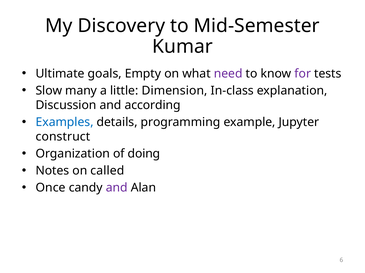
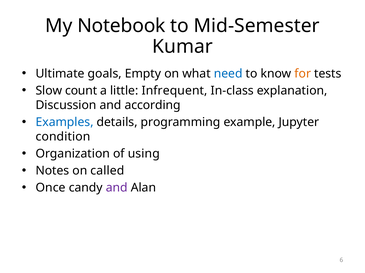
Discovery: Discovery -> Notebook (121, 26)
need colour: purple -> blue (228, 74)
for colour: purple -> orange (303, 74)
many: many -> count (81, 91)
Dimension: Dimension -> Infrequent (174, 91)
construct: construct -> condition (63, 137)
doing: doing -> using (144, 154)
